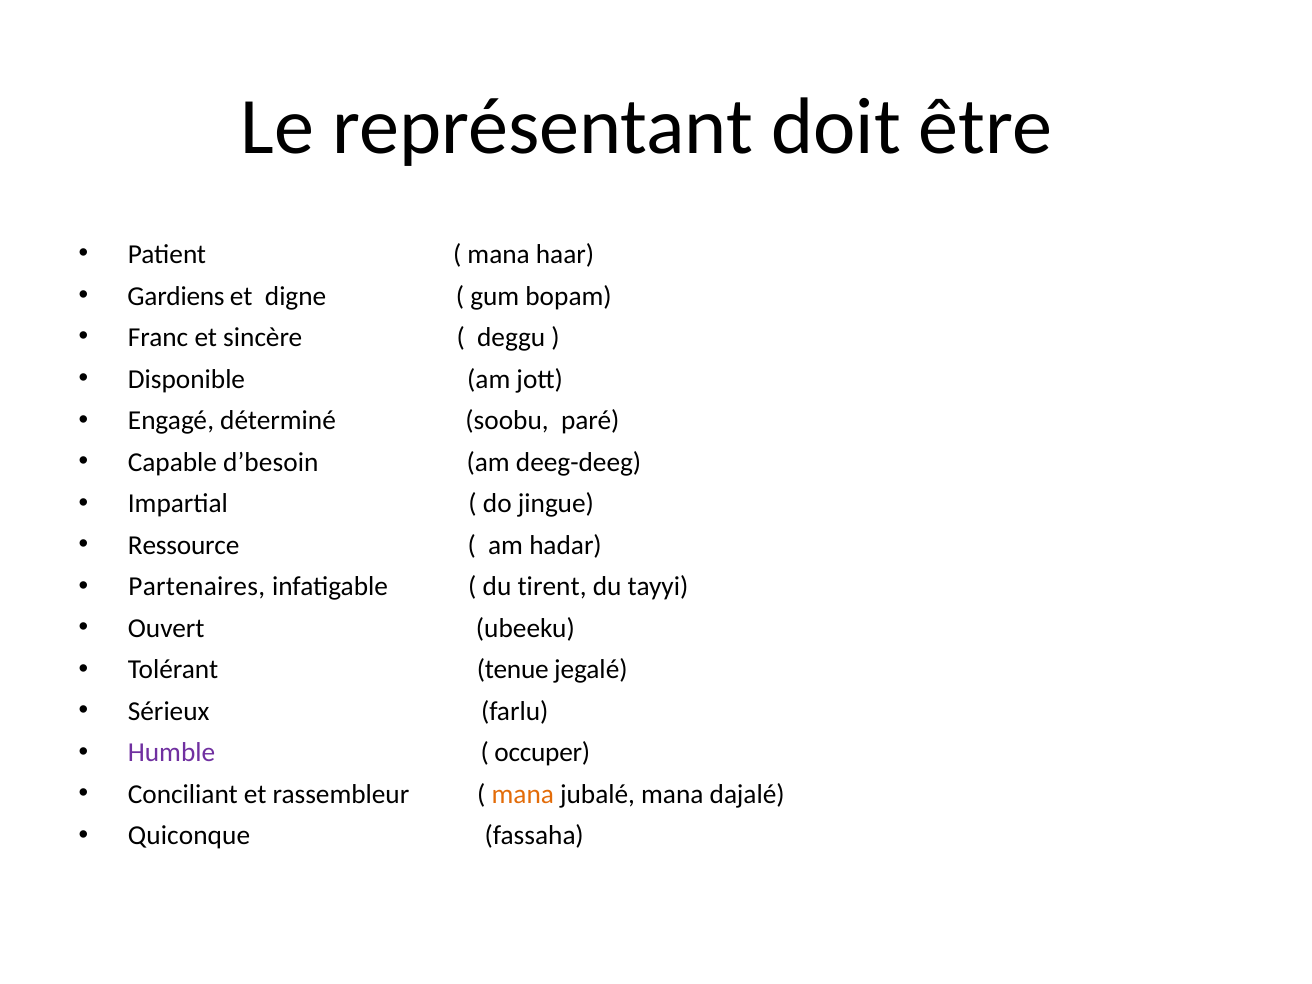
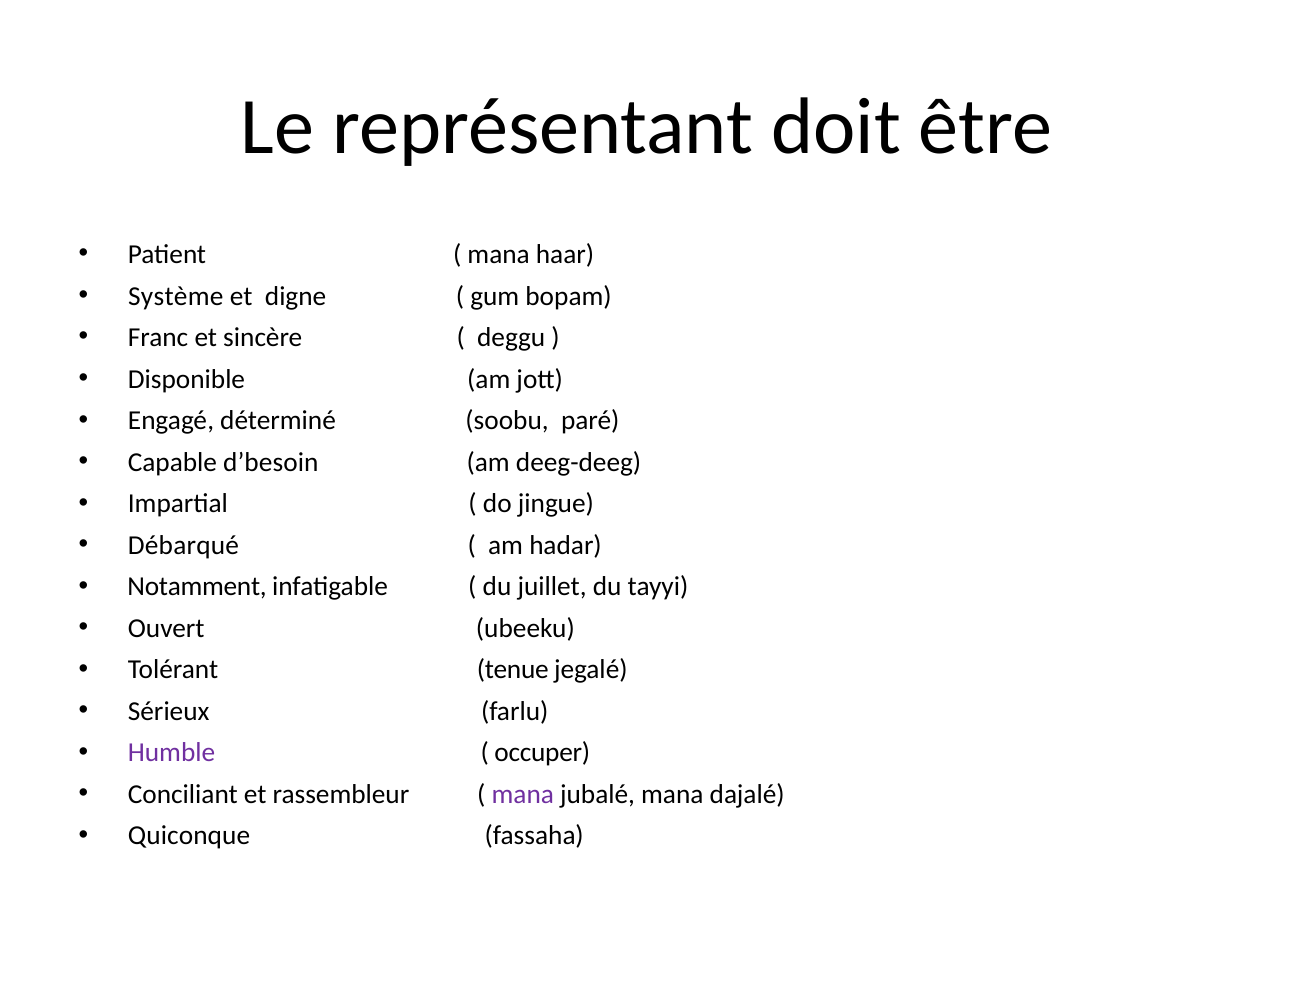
Gardiens: Gardiens -> Système (176, 296)
Ressource: Ressource -> Débarqué (183, 545)
Partenaires: Partenaires -> Notamment (197, 587)
tirent: tirent -> juillet (552, 587)
mana colour: orange -> purple (523, 794)
